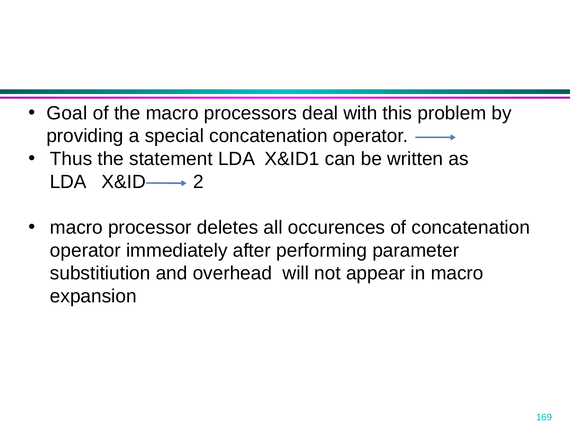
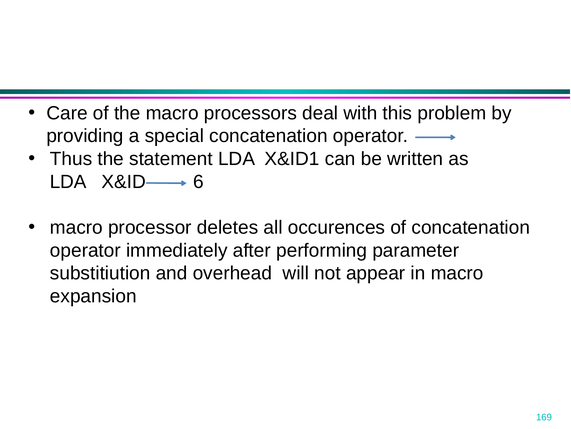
Goal: Goal -> Care (67, 113)
2: 2 -> 6 (199, 181)
